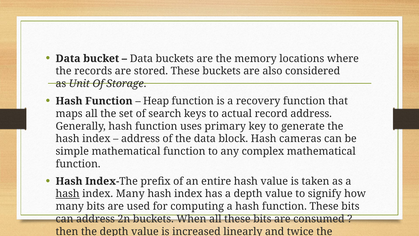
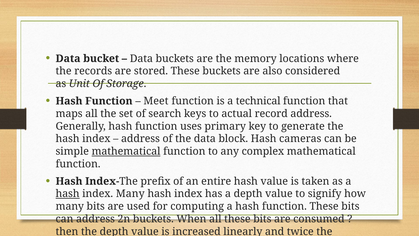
Heap: Heap -> Meet (156, 101)
recovery: recovery -> technical (258, 101)
mathematical underline: none -> present (126, 151)
